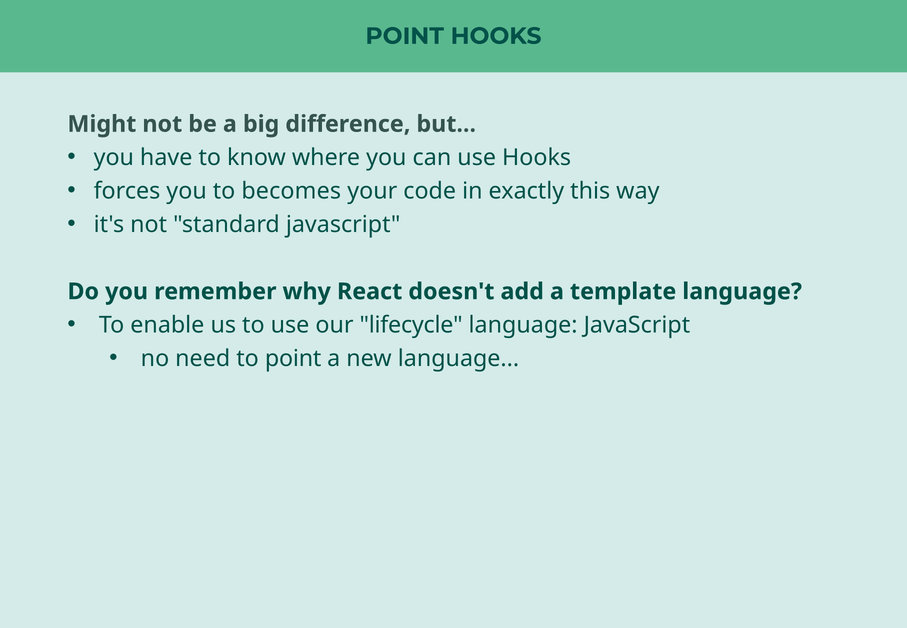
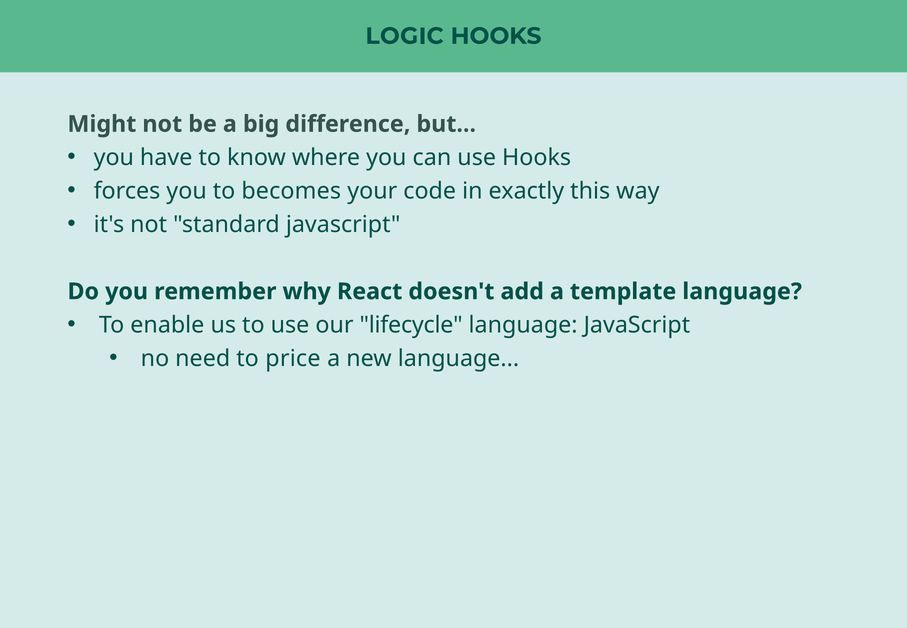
POINT: POINT -> LOGIC (404, 36)
to point: point -> price (293, 358)
